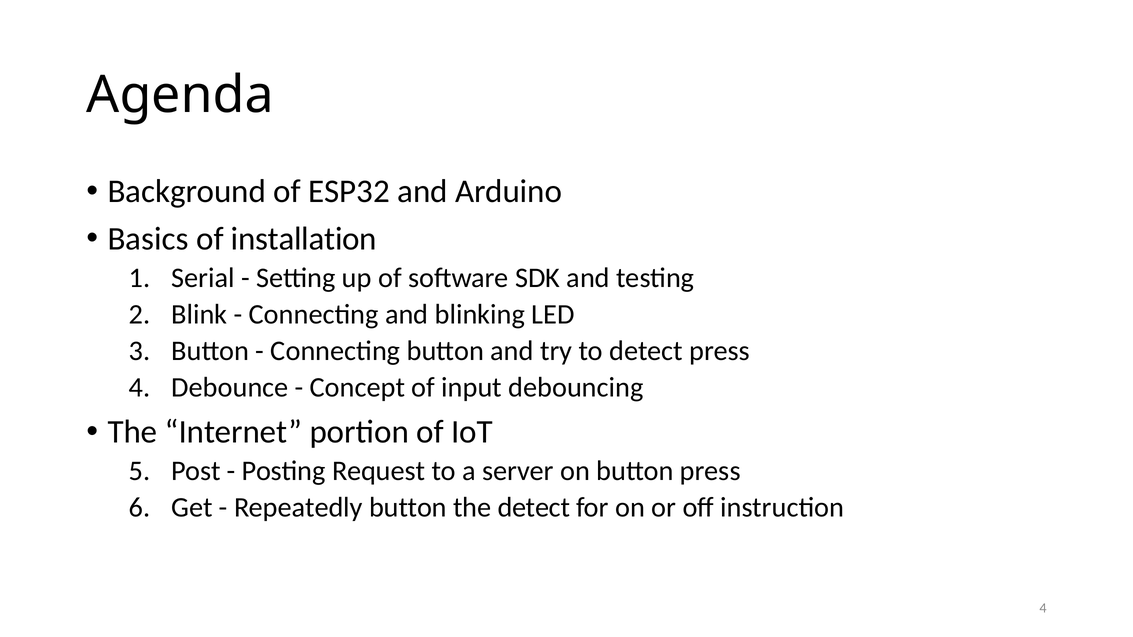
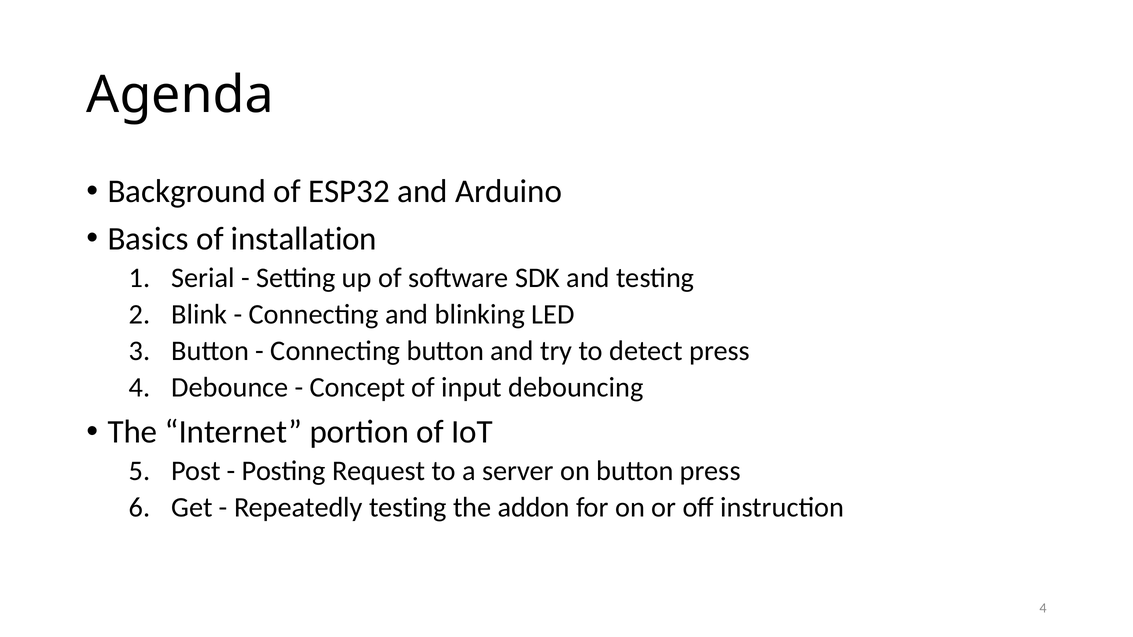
Repeatedly button: button -> testing (408, 508)
the detect: detect -> addon (534, 508)
